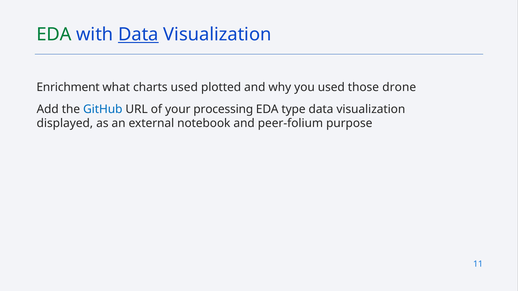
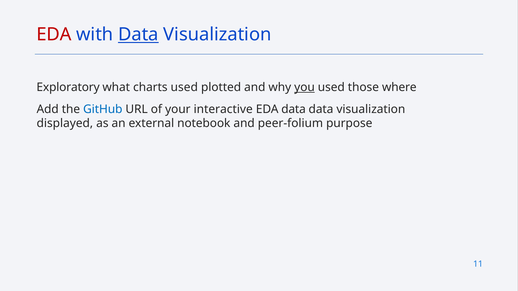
EDA colour: green -> red (54, 35)
Enrichment: Enrichment -> Exploratory (68, 87)
you underline: none -> present (305, 87)
drone: drone -> where (399, 87)
processing: processing -> interactive (223, 109)
EDA type: type -> data (294, 109)
